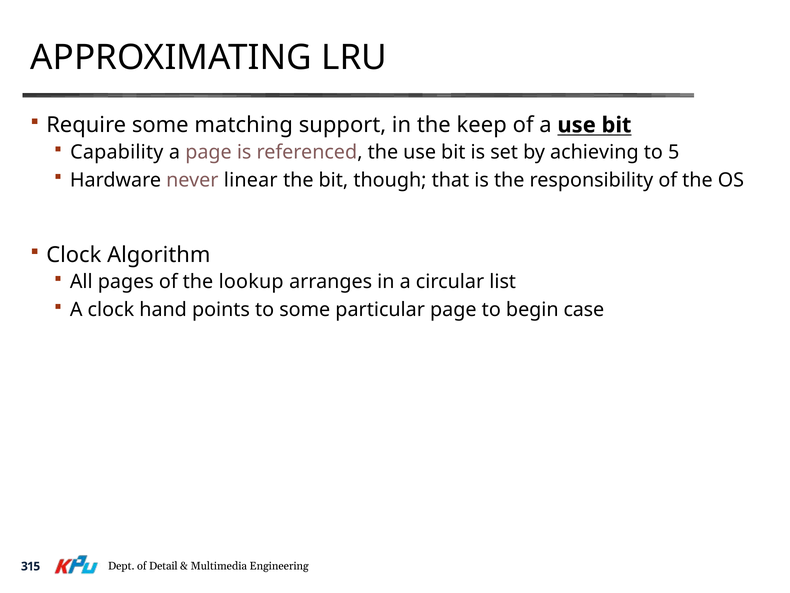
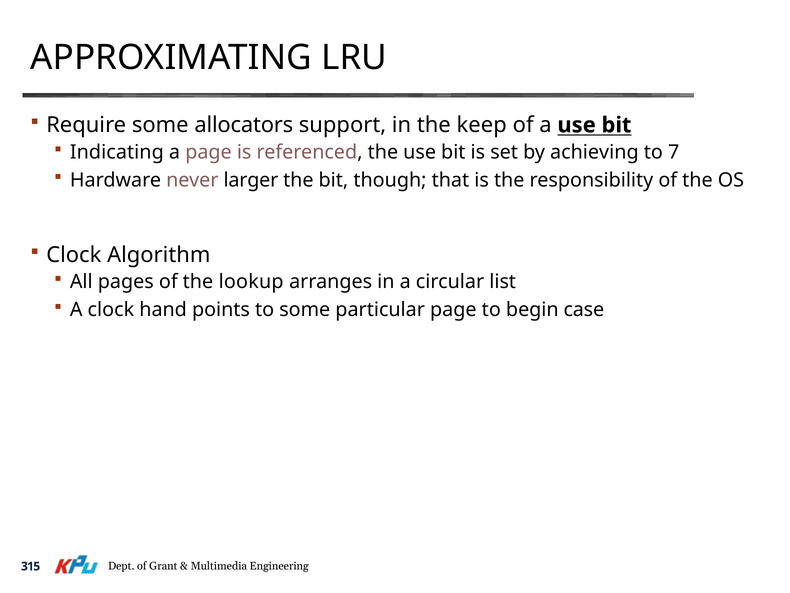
matching: matching -> allocators (244, 125)
Capability: Capability -> Indicating (117, 152)
5: 5 -> 7 (674, 152)
linear: linear -> larger (251, 180)
Detail: Detail -> Grant (163, 565)
